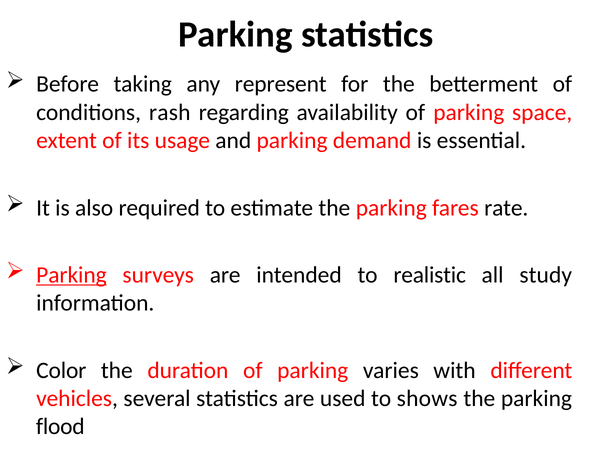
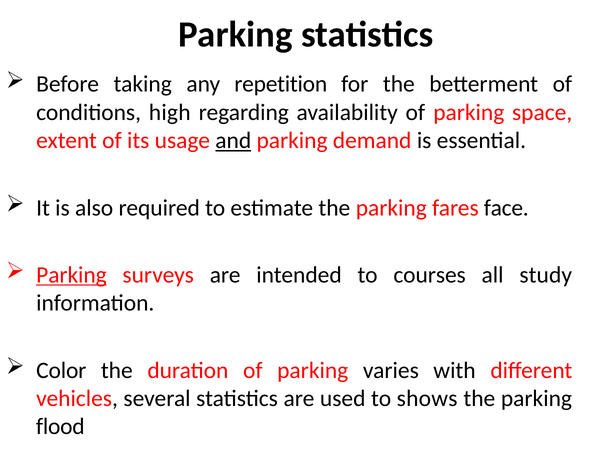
represent: represent -> repetition (281, 84)
rash: rash -> high (170, 112)
and underline: none -> present (233, 141)
rate: rate -> face (506, 208)
realistic: realistic -> courses (430, 275)
